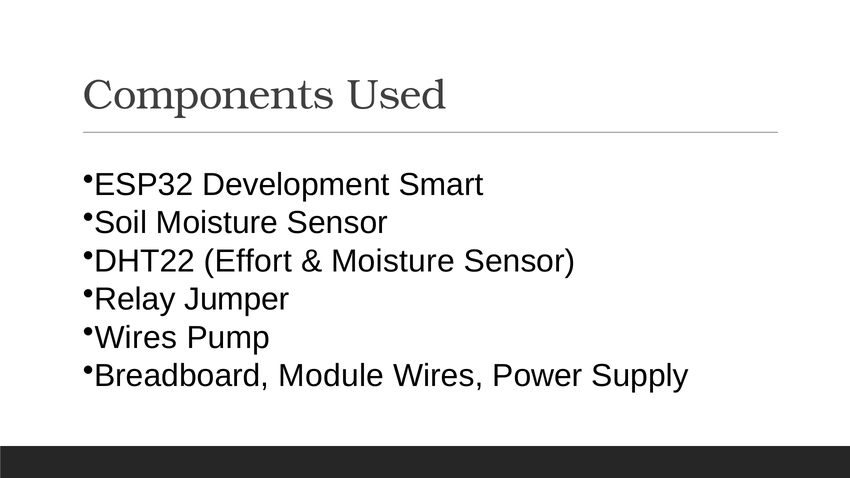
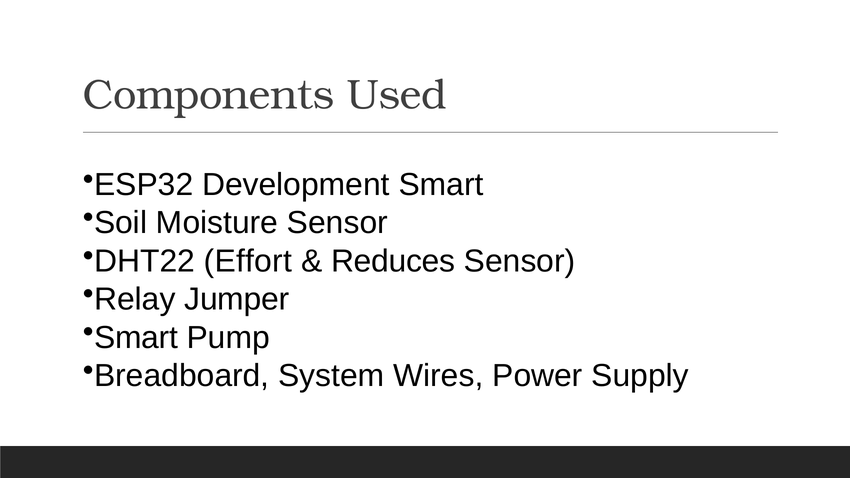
Moisture: Moisture -> Reduces (393, 261)
Wires: Wires -> Smart (136, 338)
Module: Module -> System (331, 376)
